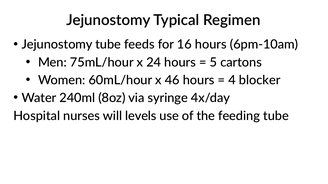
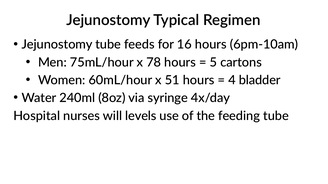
24: 24 -> 78 (154, 63)
46: 46 -> 51 (172, 80)
blocker: blocker -> bladder (260, 80)
